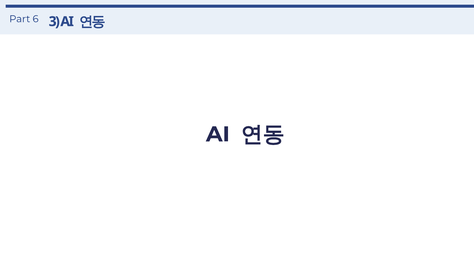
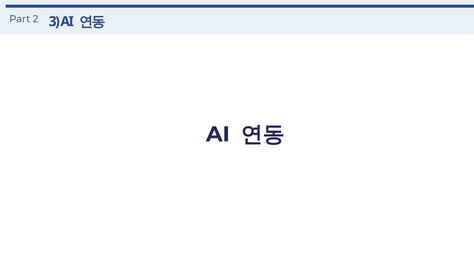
6: 6 -> 2 (36, 19)
